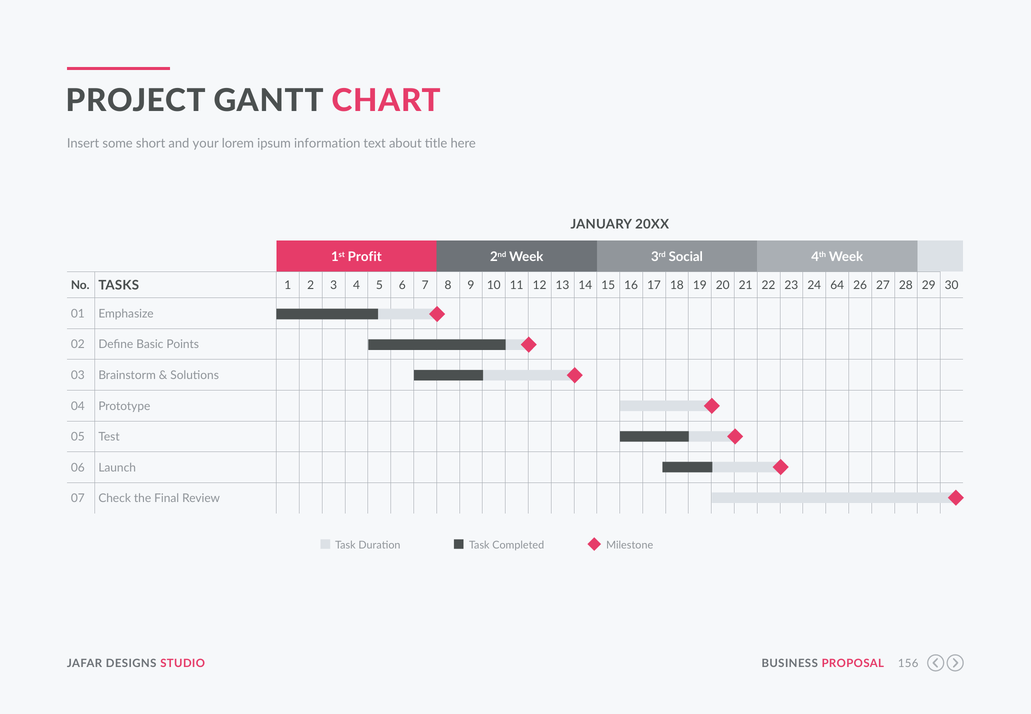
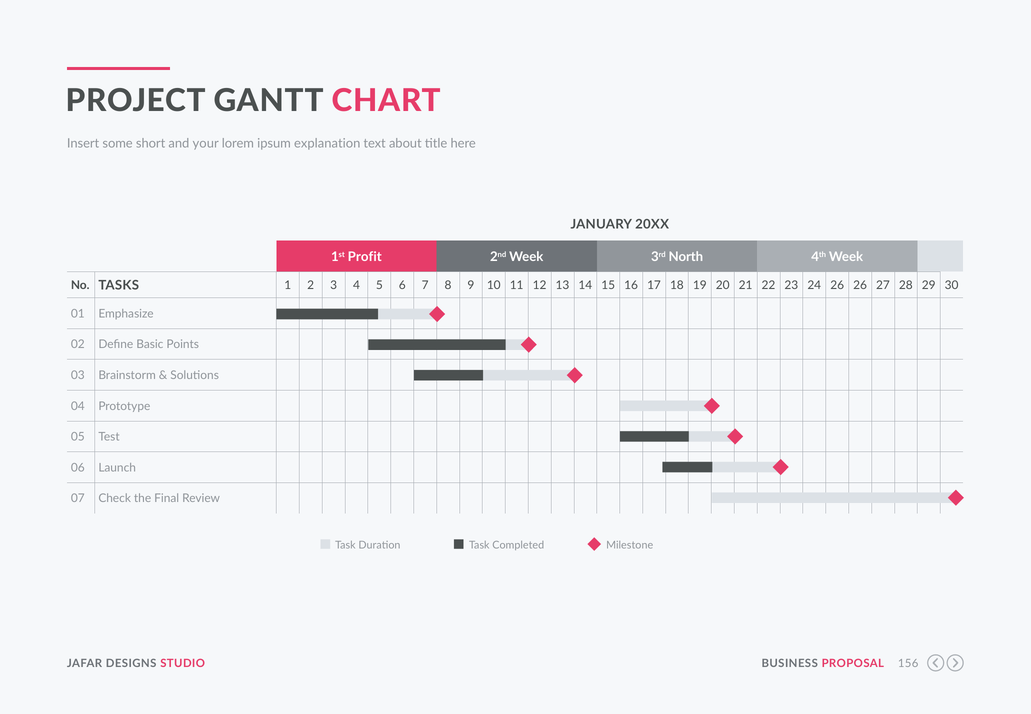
information: information -> explanation (327, 143)
Social: Social -> North (686, 257)
24 64: 64 -> 26 (837, 285)
